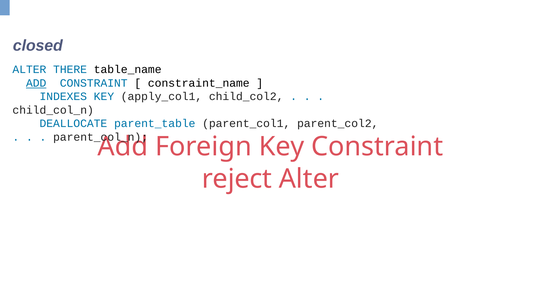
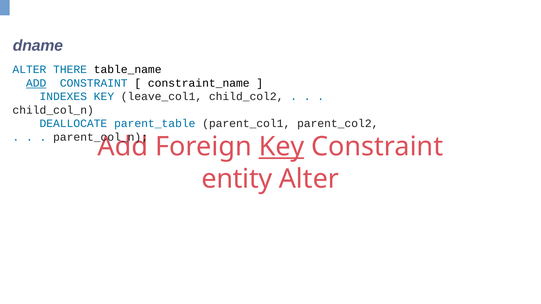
closed: closed -> dname (38, 46)
apply_col1: apply_col1 -> leave_col1 (161, 97)
Key underline: none -> present (281, 147)
reject: reject -> entity (237, 179)
